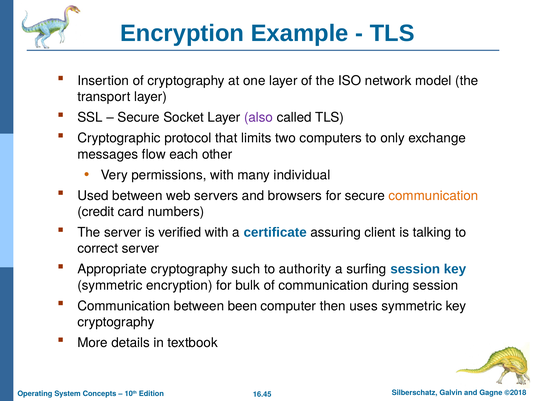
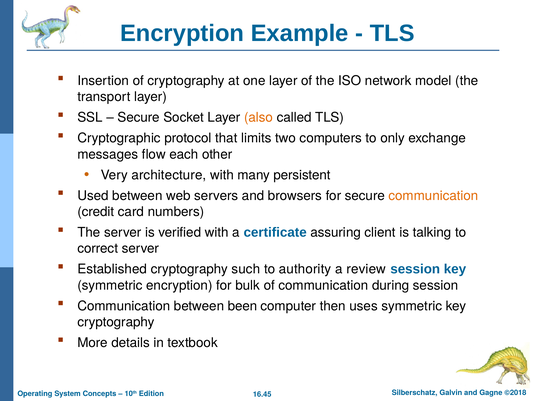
also colour: purple -> orange (259, 118)
permissions: permissions -> architecture (169, 175)
individual: individual -> persistent (302, 175)
Appropriate: Appropriate -> Established (112, 269)
surfing: surfing -> review (366, 269)
